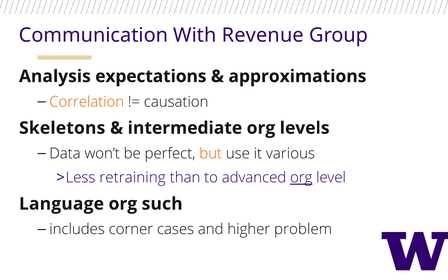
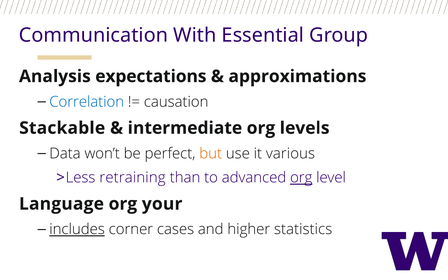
Revenue: Revenue -> Essential (263, 35)
Correlation colour: orange -> blue (87, 102)
Skeletons: Skeletons -> Stackable (62, 128)
such: such -> your (162, 204)
includes underline: none -> present (77, 229)
problem: problem -> statistics (303, 229)
